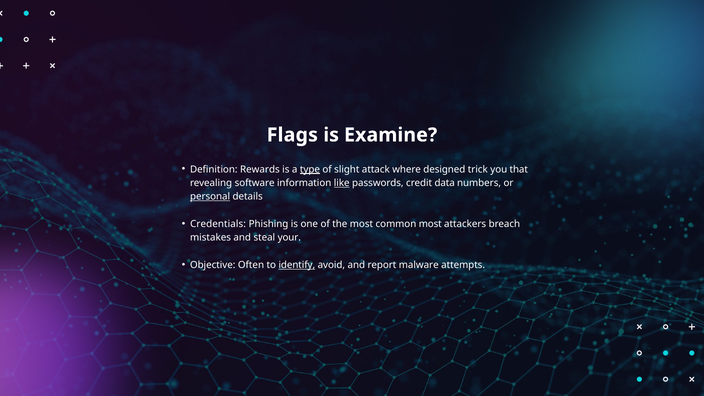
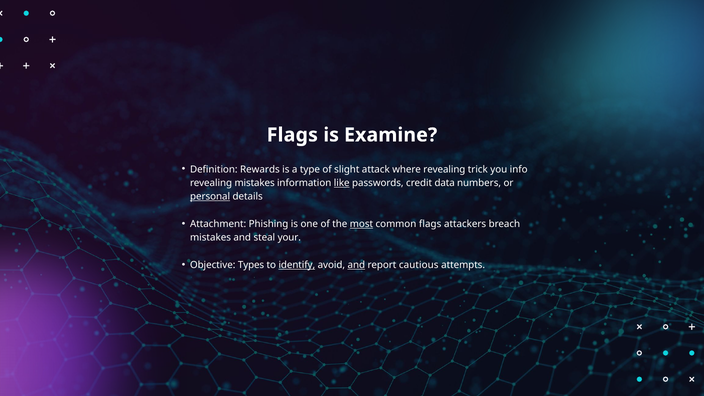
type underline: present -> none (310, 169)
where designed: designed -> revealing (444, 169)
that: that -> info (519, 169)
revealing software: software -> mistakes (255, 183)
Credentials: Credentials -> Attachment (218, 224)
most underline: none -> present (361, 224)
common most: most -> flags (430, 224)
Often: Often -> Types (251, 265)
and underline: none -> present (356, 265)
malware: malware -> cautious (419, 265)
